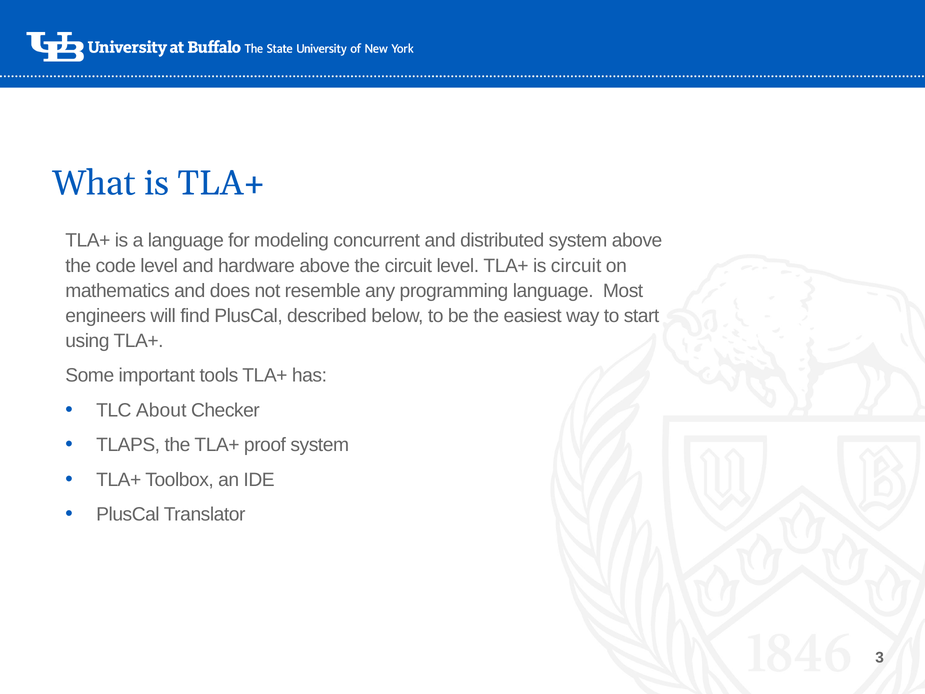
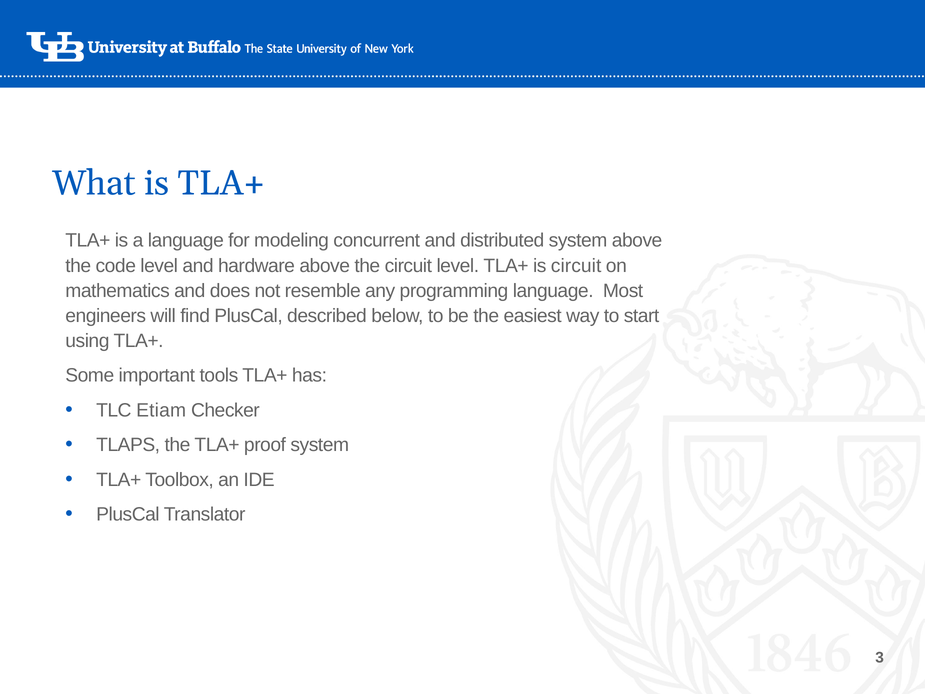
About: About -> Etiam (161, 410)
